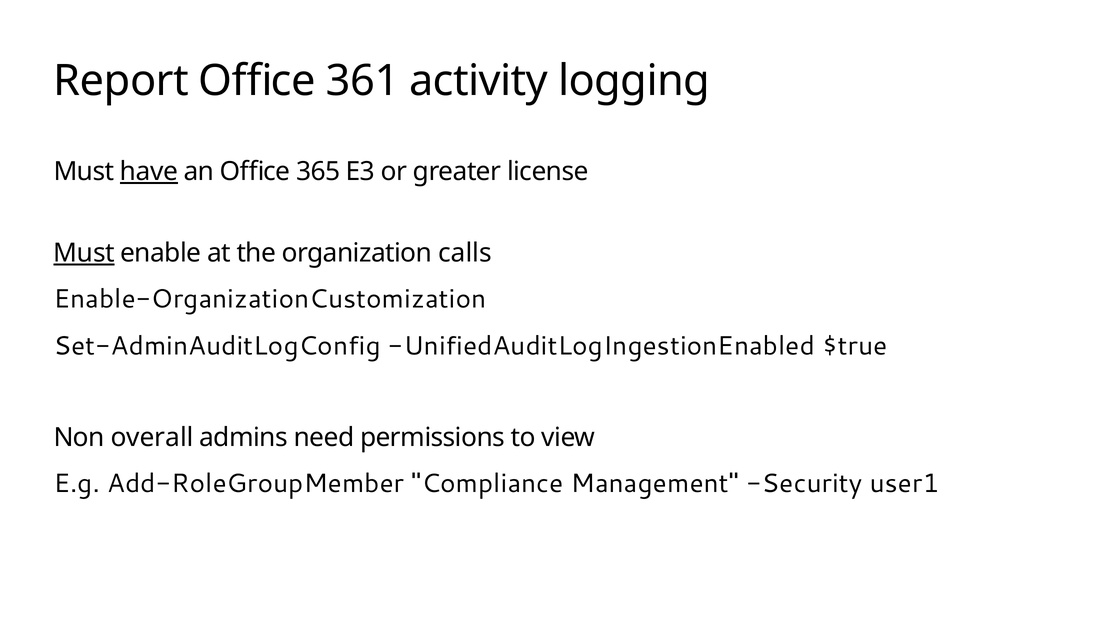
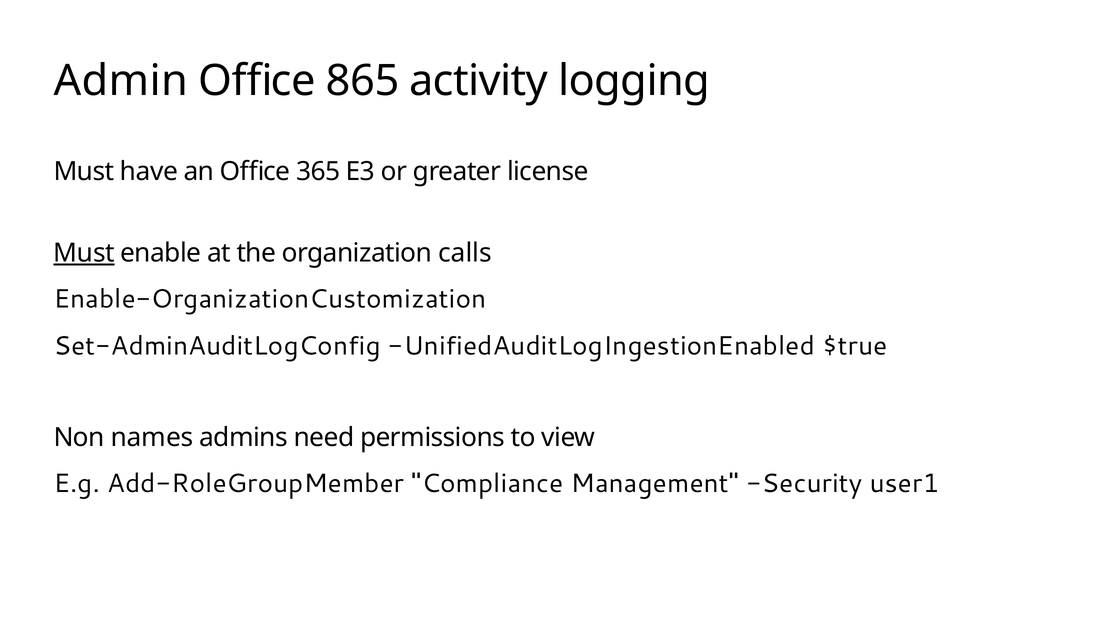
Report: Report -> Admin (121, 81)
361: 361 -> 865 (363, 81)
have underline: present -> none (149, 172)
overall: overall -> names (152, 437)
